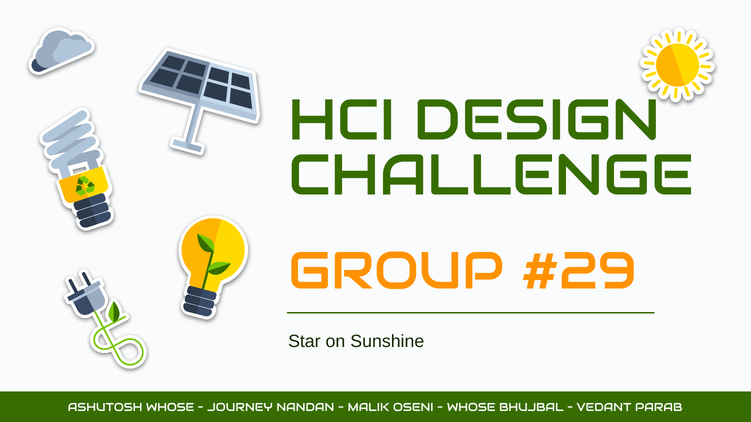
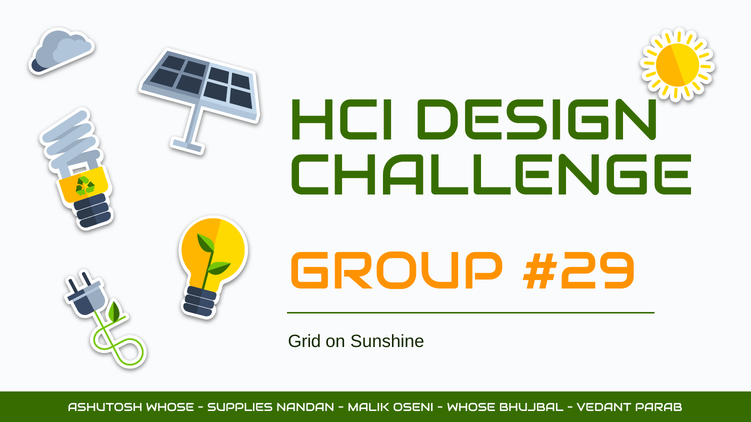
Star: Star -> Grid (304, 342)
JOURNEY: JOURNEY -> SUPPLIES (240, 408)
